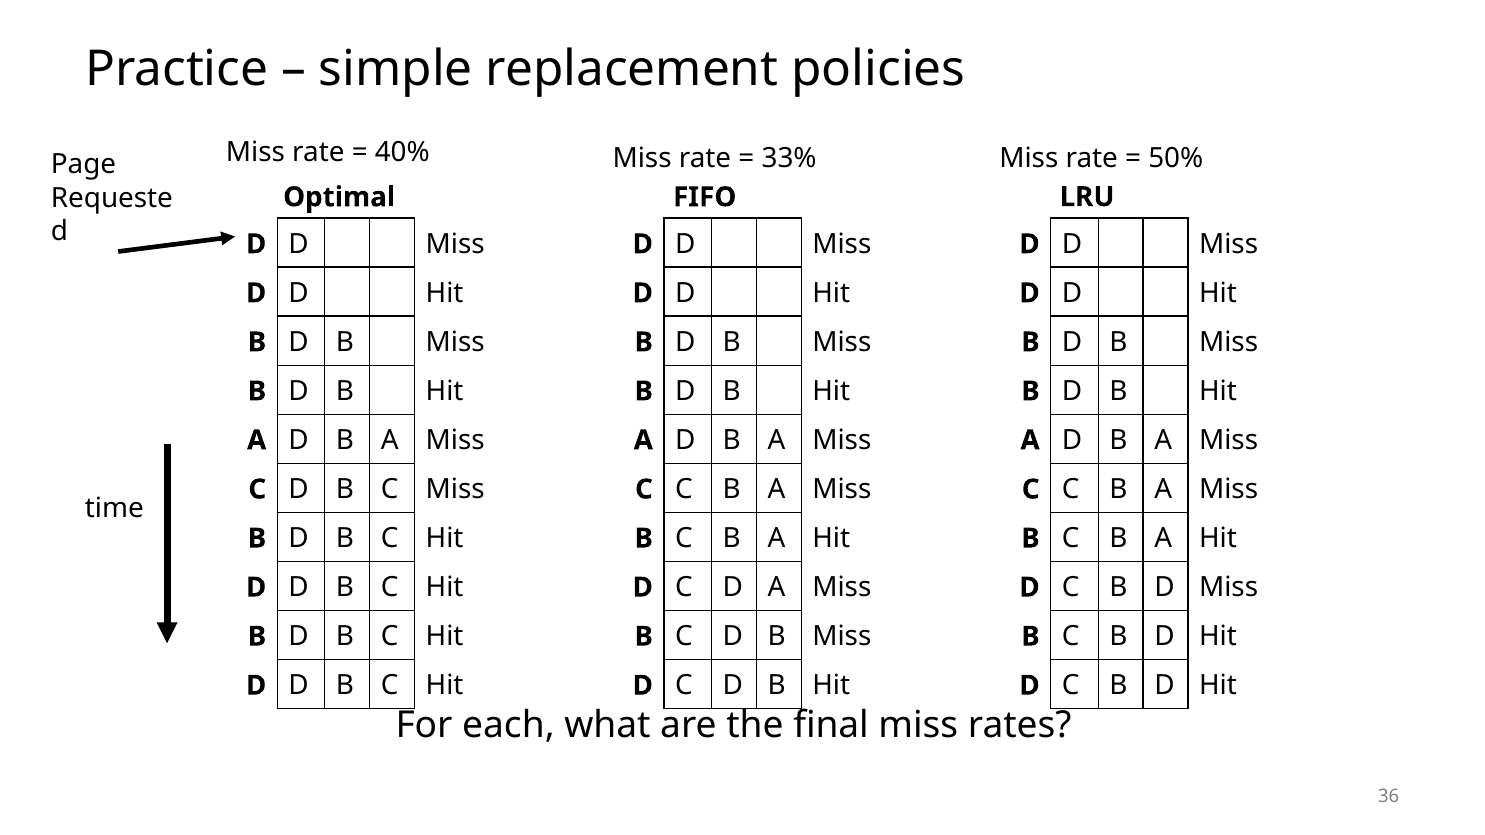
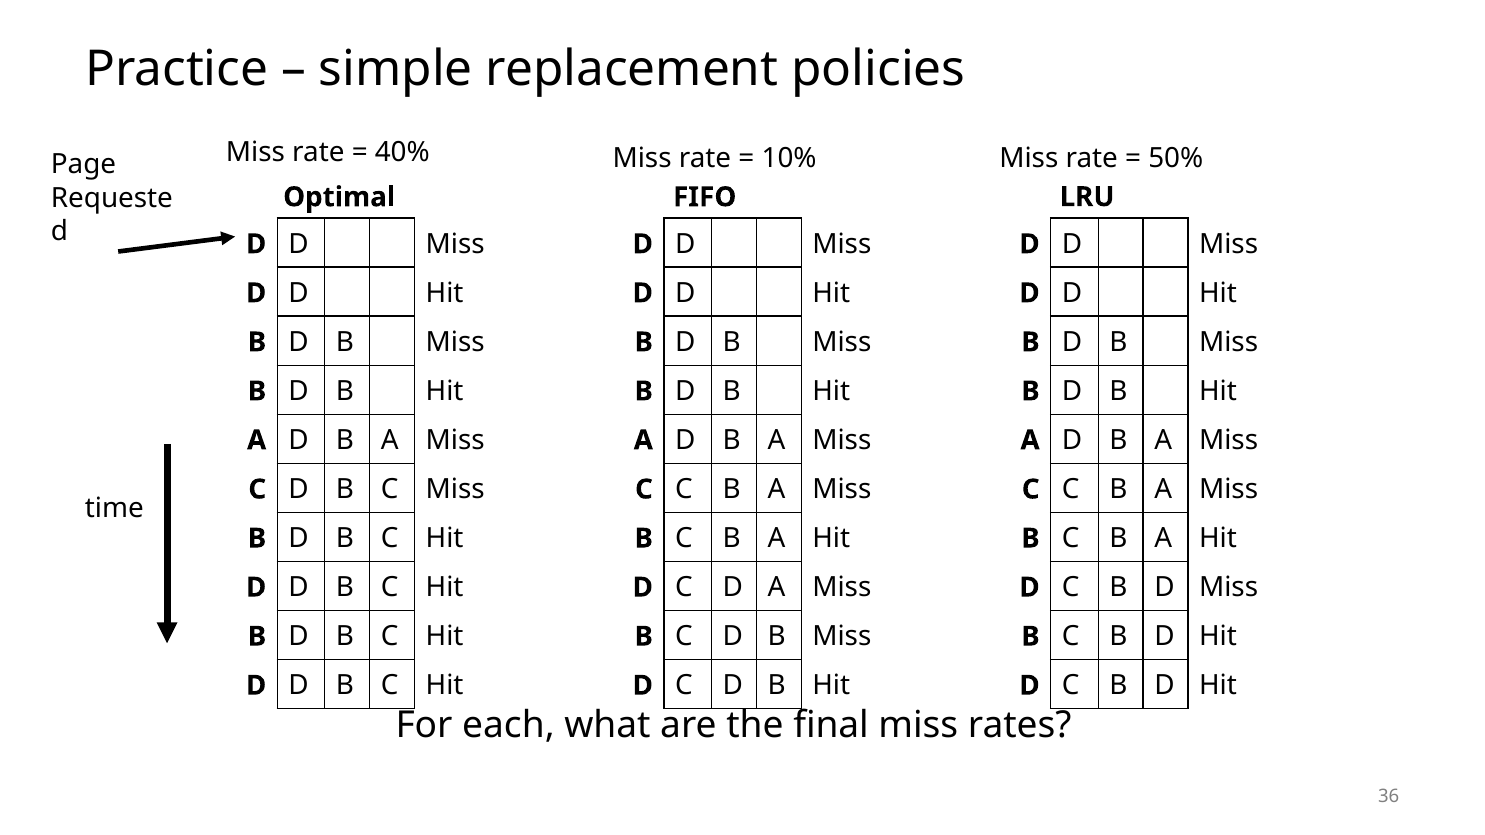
33%: 33% -> 10% (789, 158)
